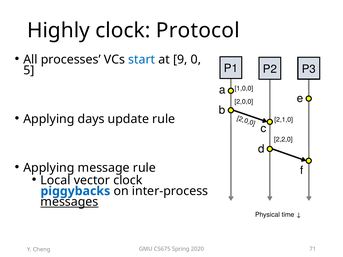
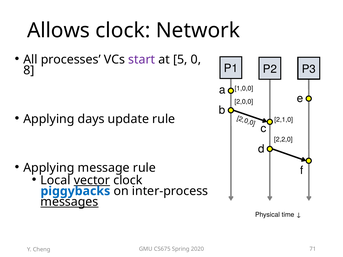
Highly: Highly -> Allows (59, 31)
Protocol: Protocol -> Network (198, 31)
start colour: blue -> purple (142, 60)
9: 9 -> 5 (180, 60)
5: 5 -> 8 (29, 70)
vector underline: none -> present (92, 181)
